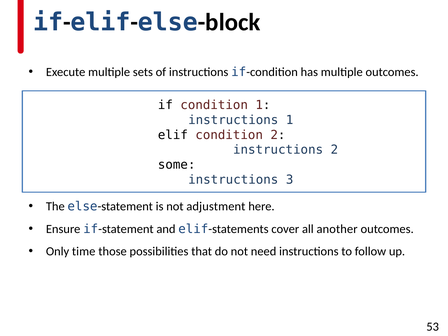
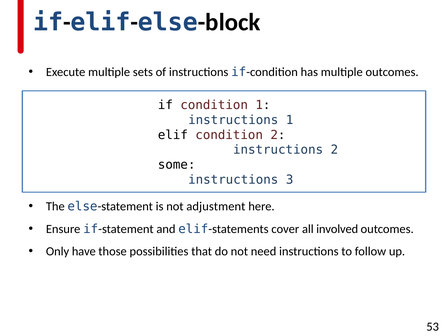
another: another -> involved (337, 229)
time: time -> have (84, 251)
